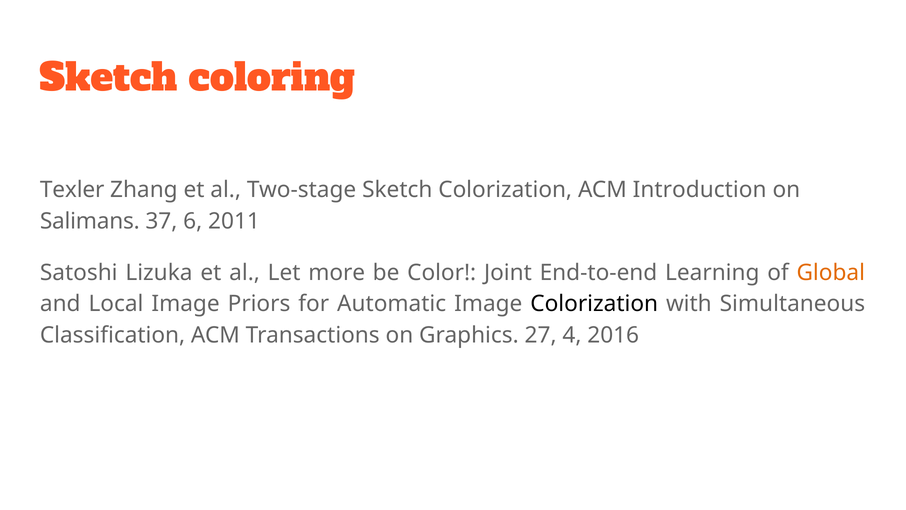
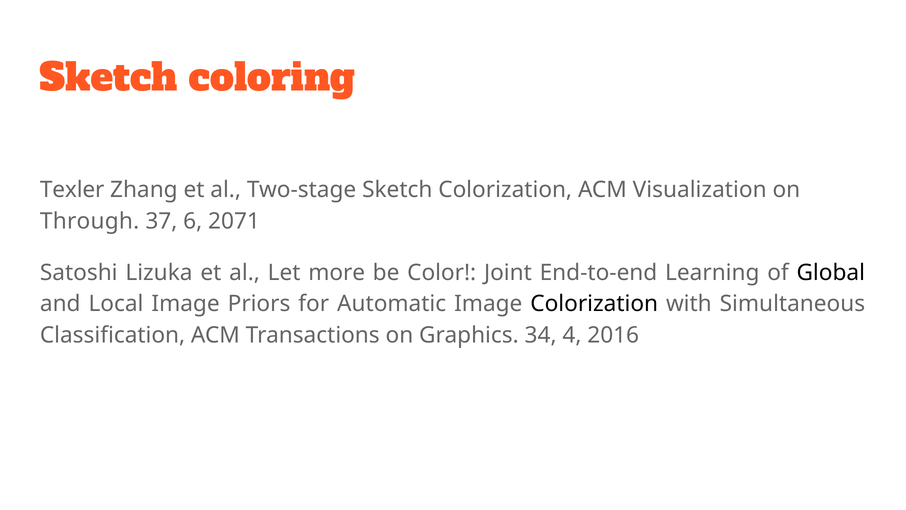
Introduction: Introduction -> Visualization (700, 190)
Salimans: Salimans -> Through (90, 221)
2011: 2011 -> 2071 (234, 221)
Global colour: orange -> black (831, 272)
27: 27 -> 34 (541, 335)
